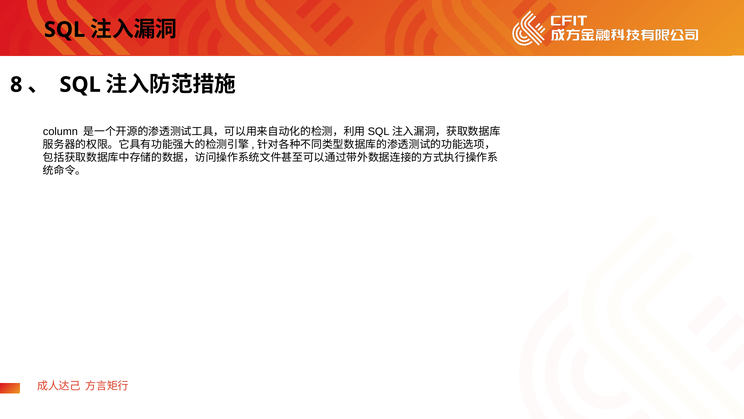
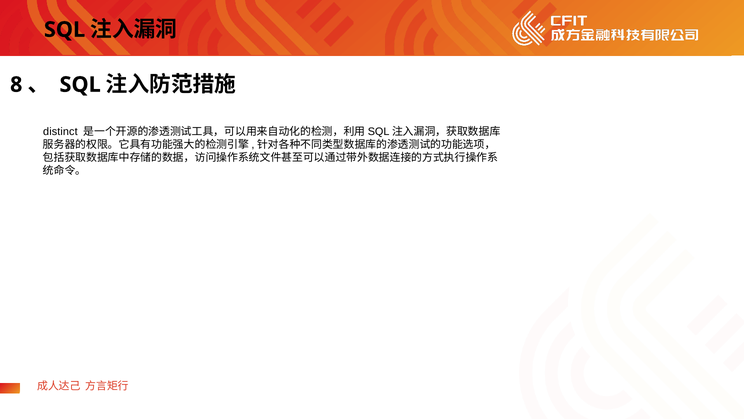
column: column -> distinct (60, 132)
